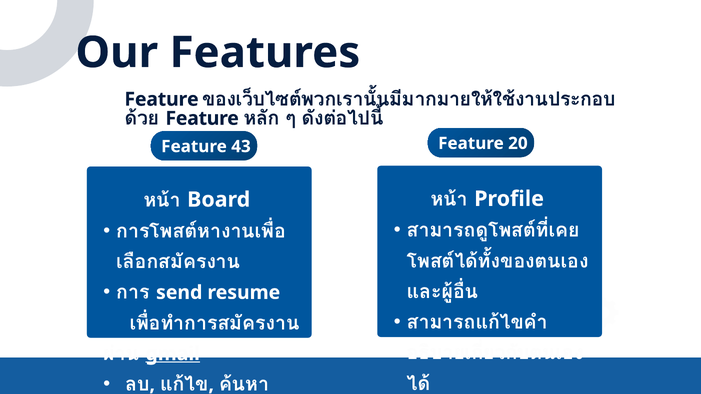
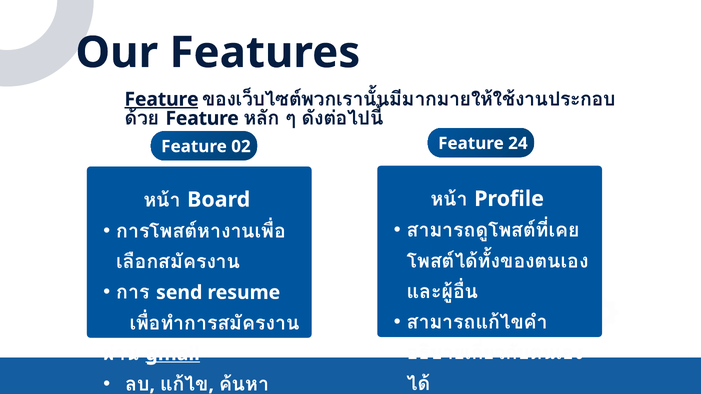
Feature underline: none -> present (162, 99)
20: 20 -> 24 (518, 143)
43: 43 -> 02 (241, 147)
